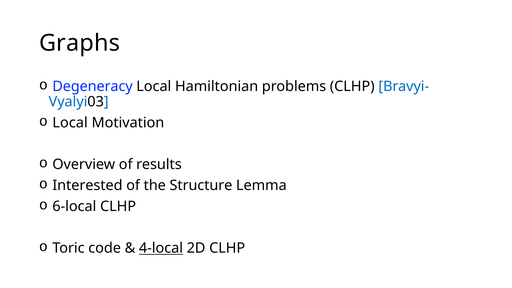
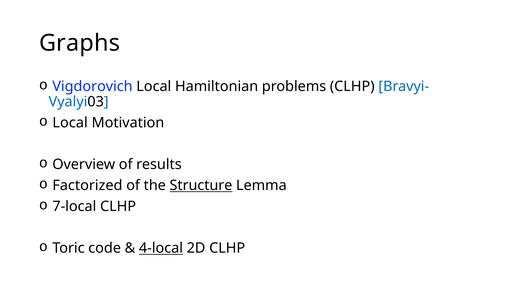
Degeneracy: Degeneracy -> Vigdorovich (93, 86)
Interested: Interested -> Factorized (87, 185)
Structure underline: none -> present (201, 185)
6-local: 6-local -> 7-local (74, 206)
